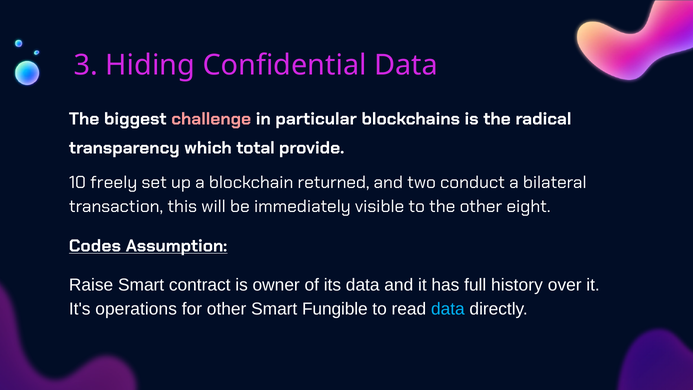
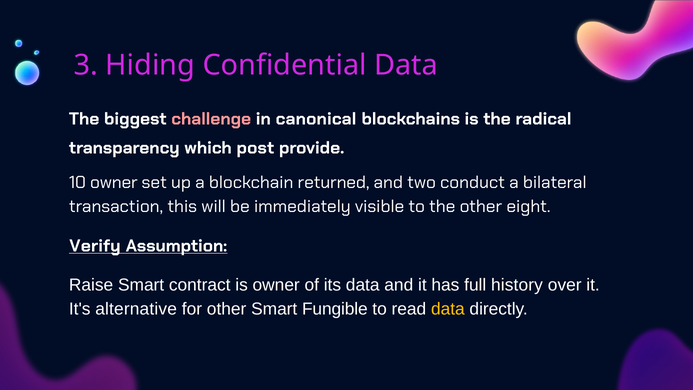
particular: particular -> canonical (316, 119)
total: total -> post (255, 148)
10 freely: freely -> owner (114, 183)
Codes: Codes -> Verify (95, 246)
operations: operations -> alternative (136, 309)
data colour: light blue -> yellow (448, 309)
